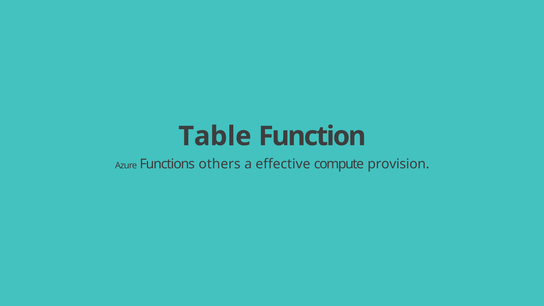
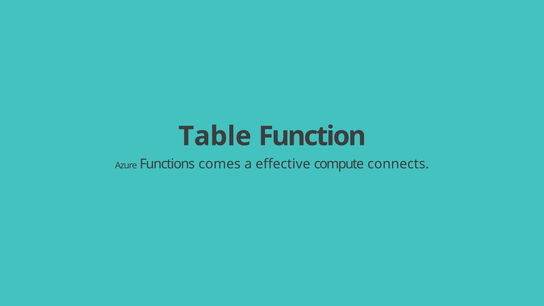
others: others -> comes (220, 164)
provision: provision -> connects (398, 164)
